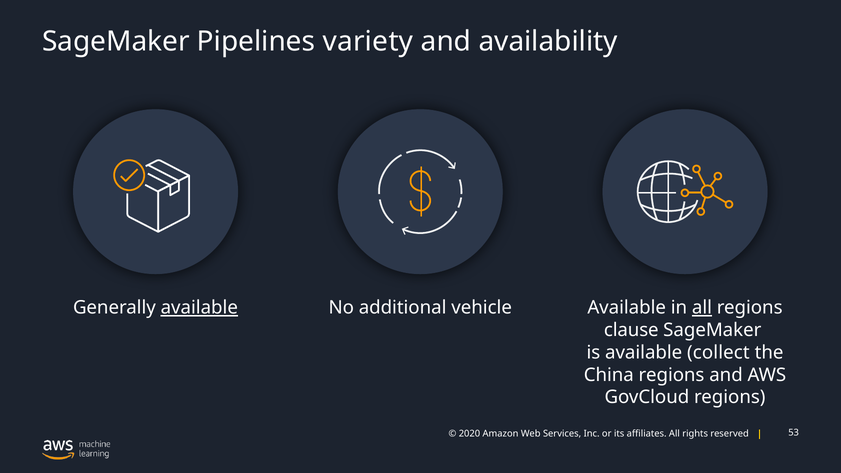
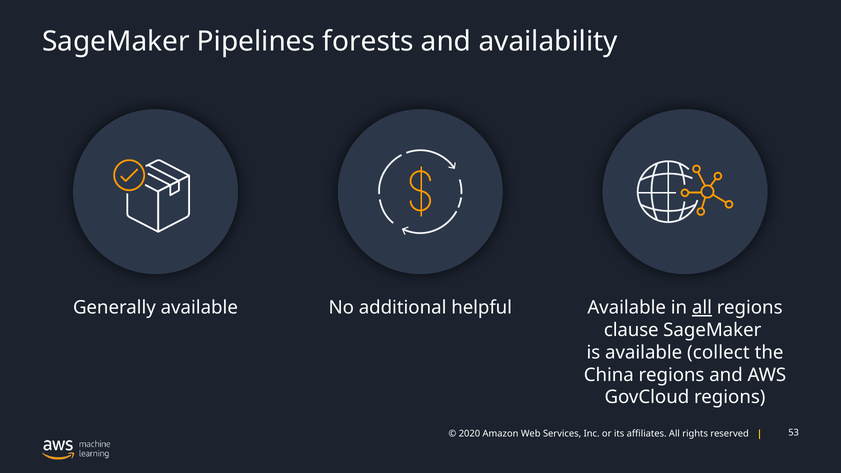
variety: variety -> forests (368, 41)
available underline: present -> none (199, 308)
vehicle: vehicle -> helpful (482, 308)
